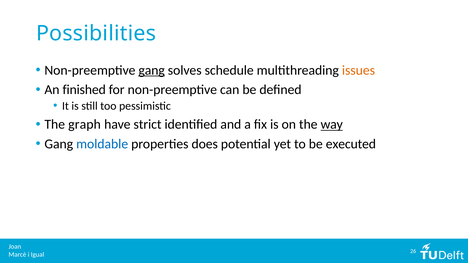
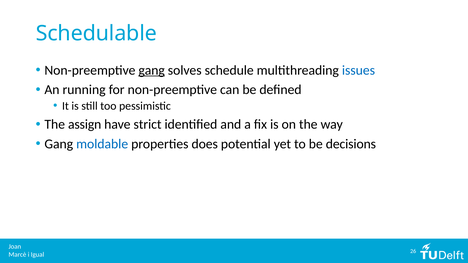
Possibilities: Possibilities -> Schedulable (96, 33)
issues colour: orange -> blue (358, 70)
finished: finished -> running (84, 90)
graph: graph -> assign (85, 125)
way underline: present -> none (332, 125)
executed: executed -> decisions (351, 144)
